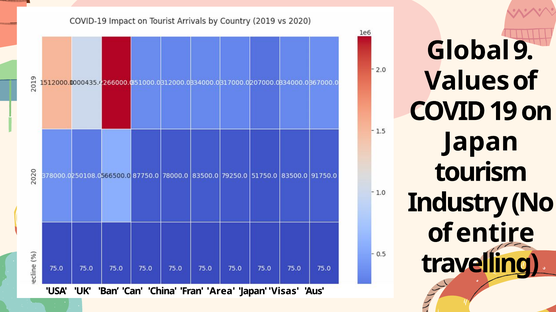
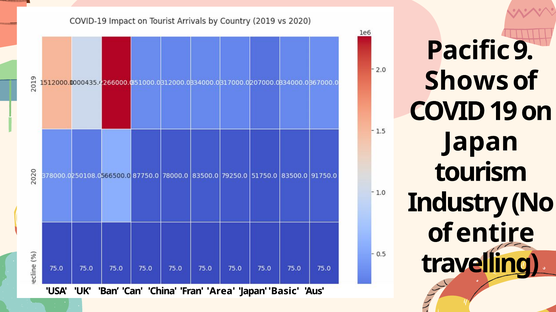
Global: Global -> Pacific (468, 51)
Values: Values -> Shows (467, 81)
Visas: Visas -> Basic (284, 292)
